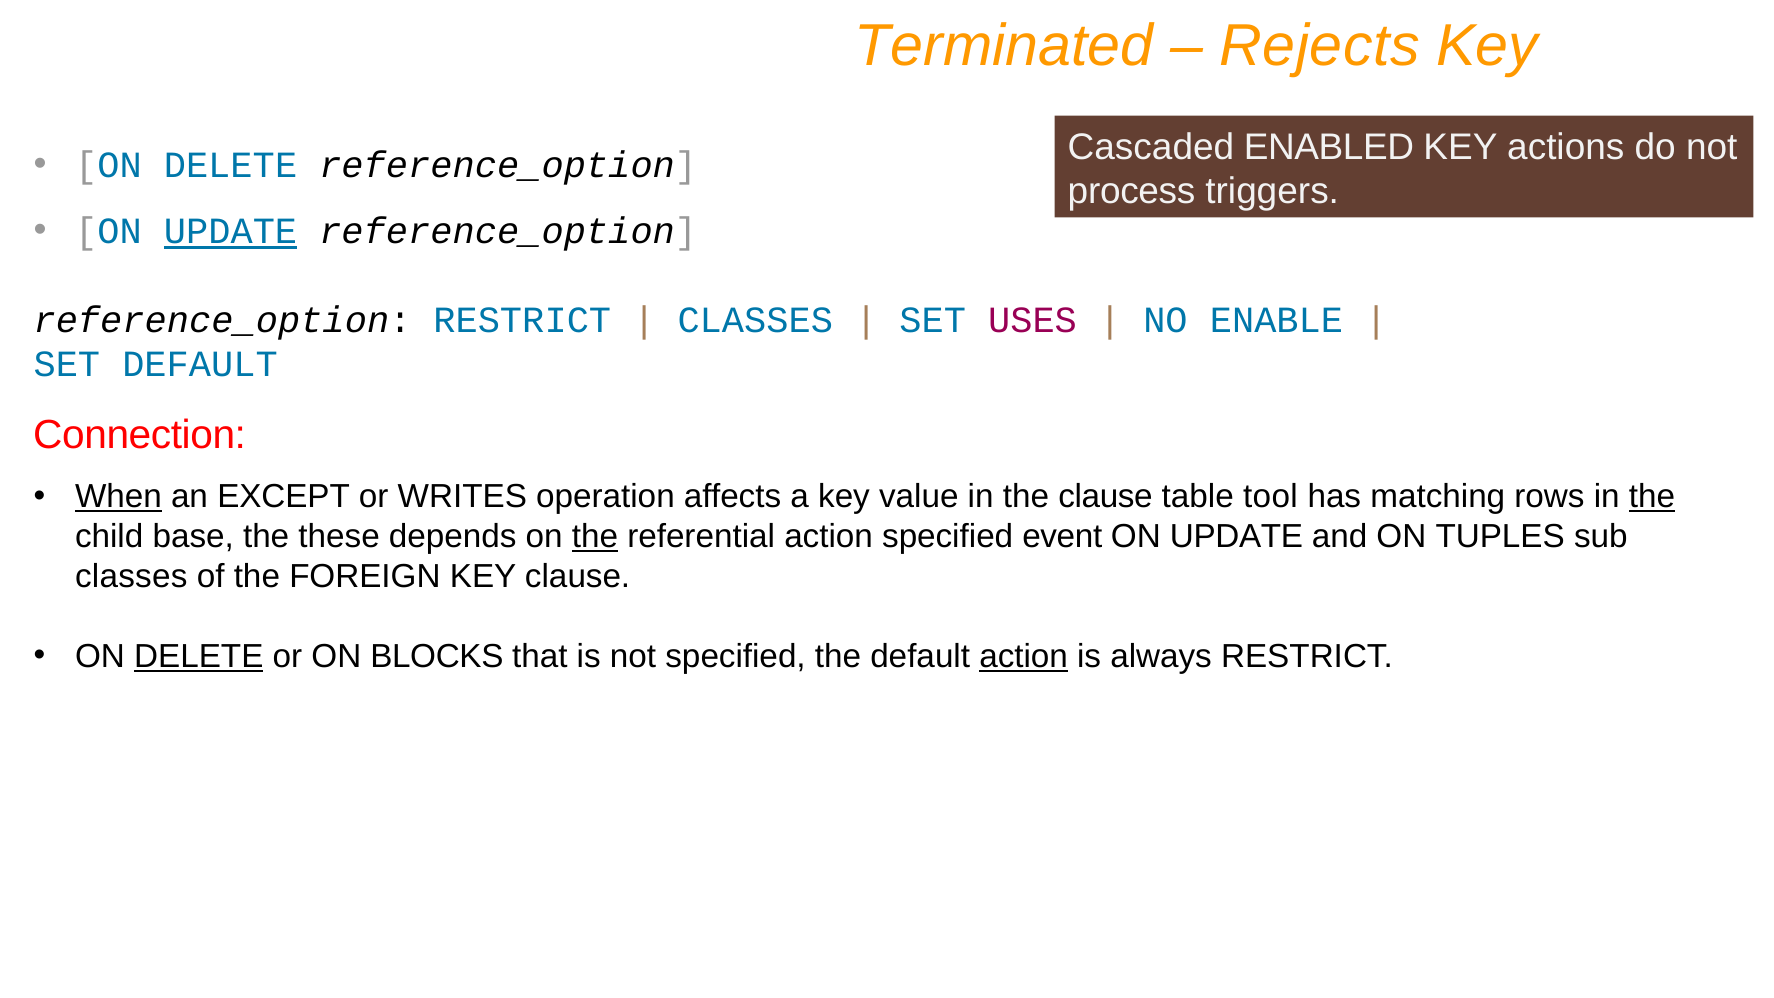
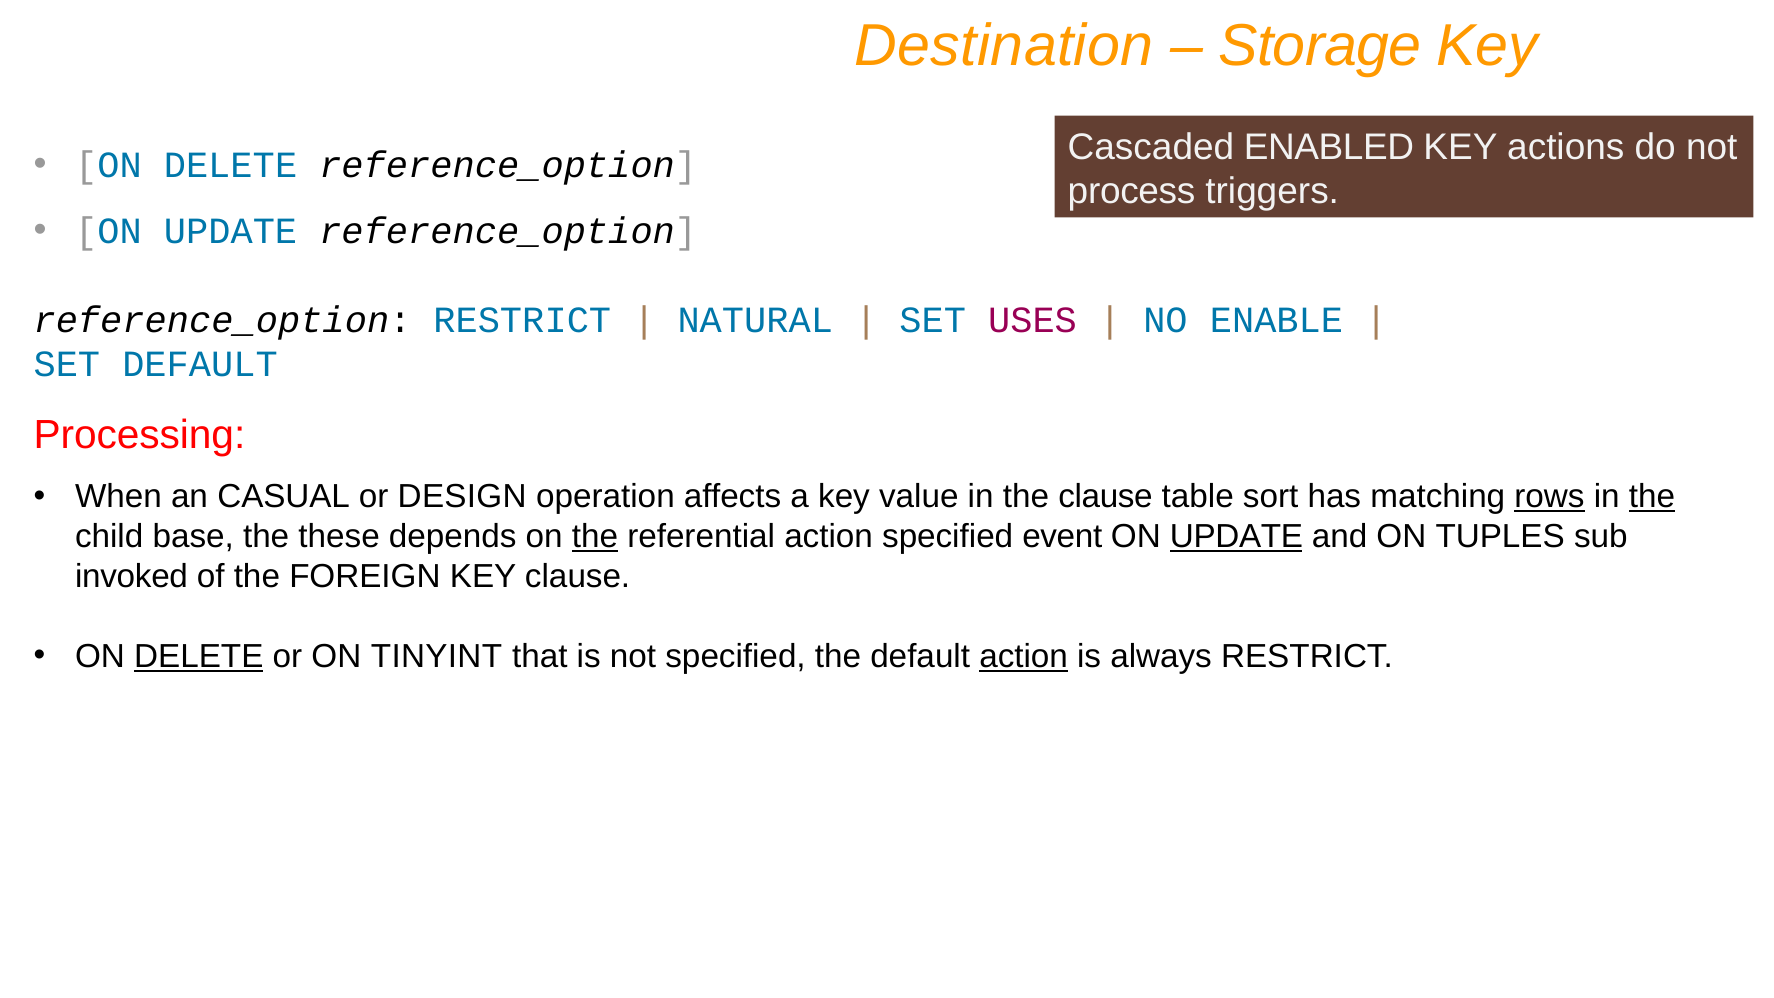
Terminated: Terminated -> Destination (1004, 46)
Rejects: Rejects -> Storage (1320, 46)
UPDATE underline: present -> none (231, 232)
CLASSES: CLASSES -> NATURAL (755, 320)
Connection: Connection -> Processing (139, 435)
When underline: present -> none (119, 497)
EXCEPT: EXCEPT -> CASUAL (284, 497)
WRITES: WRITES -> DESIGN (462, 497)
tool: tool -> sort (1271, 497)
rows underline: none -> present (1549, 497)
UPDATE underline: none -> present (1236, 537)
classes: classes -> invoked (132, 577)
BLOCKS: BLOCKS -> TINYINT (437, 657)
